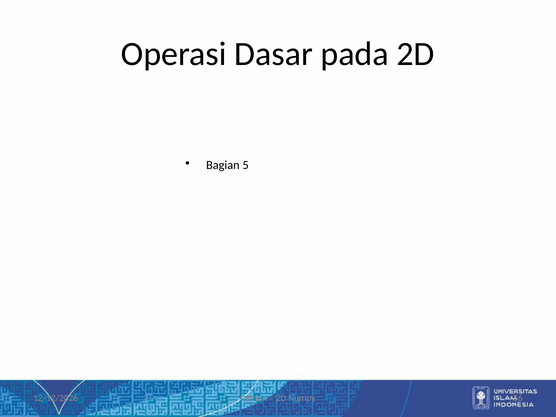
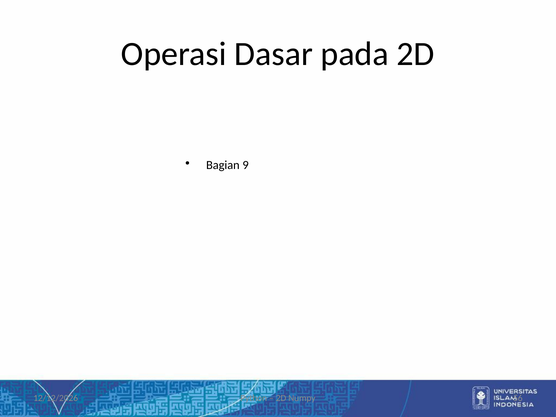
5: 5 -> 9 (246, 165)
